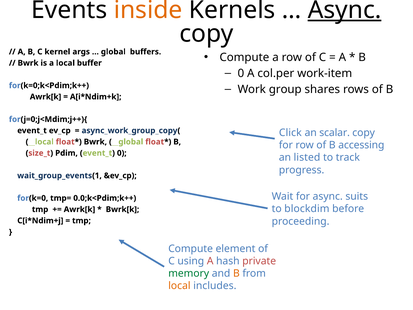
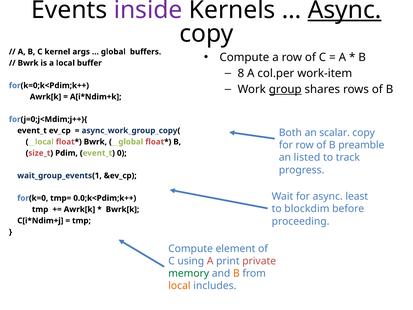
inside colour: orange -> purple (148, 10)
0: 0 -> 8 (241, 73)
group underline: none -> present (285, 89)
Click: Click -> Both (290, 133)
accessing: accessing -> preamble (361, 145)
suits: suits -> least (357, 196)
hash: hash -> print (228, 261)
